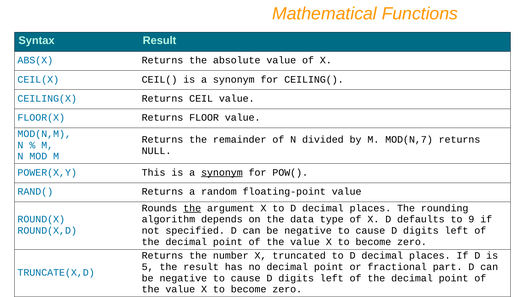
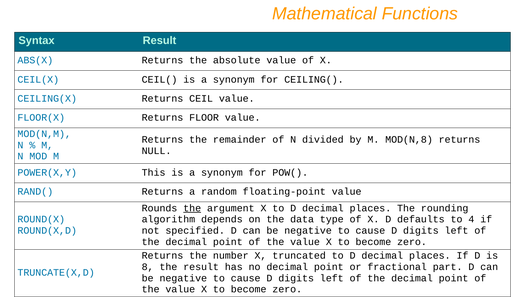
MOD(N,7: MOD(N,7 -> MOD(N,8 (409, 140)
synonym underline: present -> none (222, 173)
9: 9 -> 4 (471, 219)
5: 5 -> 8 (148, 267)
